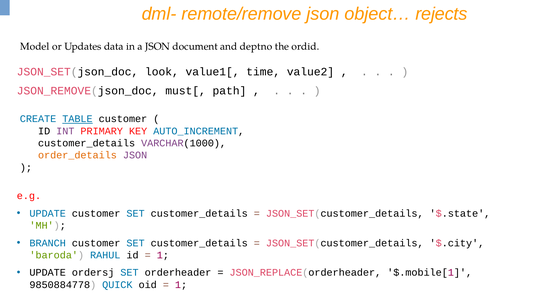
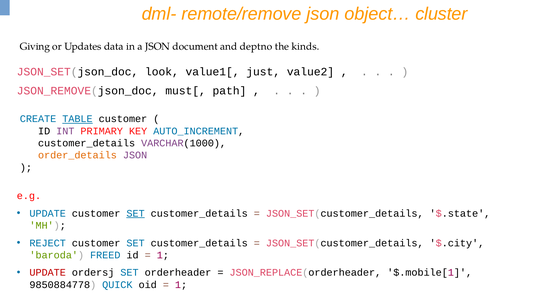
rejects: rejects -> cluster (441, 14)
Model: Model -> Giving (35, 47)
ordid: ordid -> kinds (305, 47)
time: time -> just (263, 72)
SET underline: none -> present (136, 214)
BRANCH: BRANCH -> REJECT (48, 243)
RAHUL: RAHUL -> FREED (105, 255)
UPDATE colour: black -> red (48, 273)
